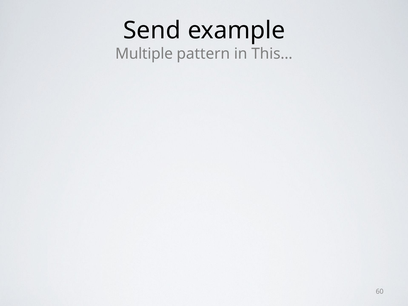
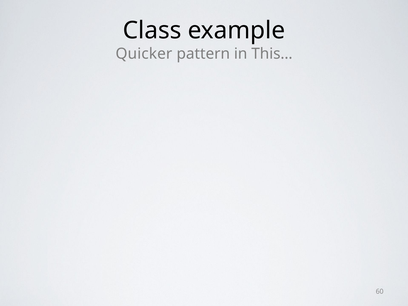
Send: Send -> Class (152, 31)
Multiple: Multiple -> Quicker (144, 54)
